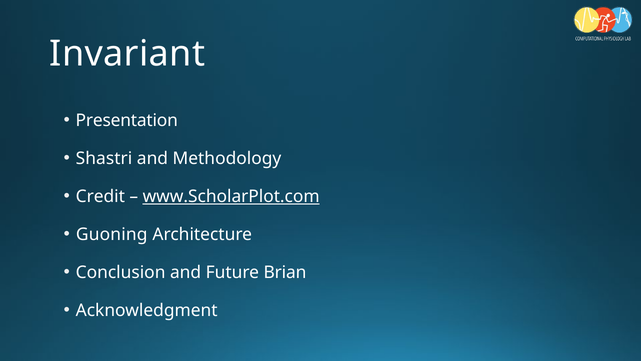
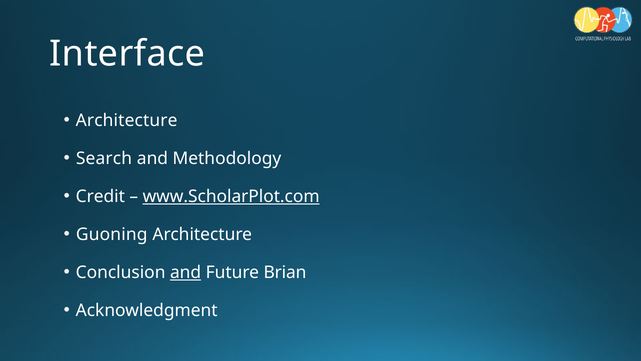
Invariant: Invariant -> Interface (127, 54)
Presentation: Presentation -> Architecture (127, 120)
Shastri: Shastri -> Search (104, 158)
and underline: none -> present (186, 272)
